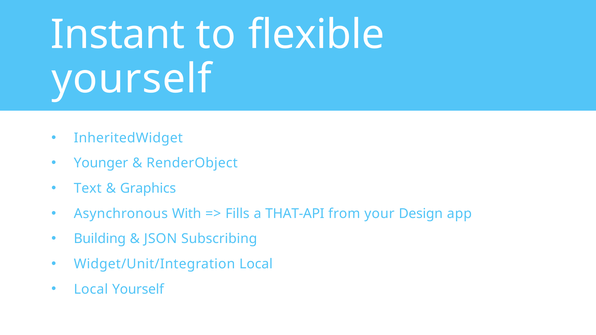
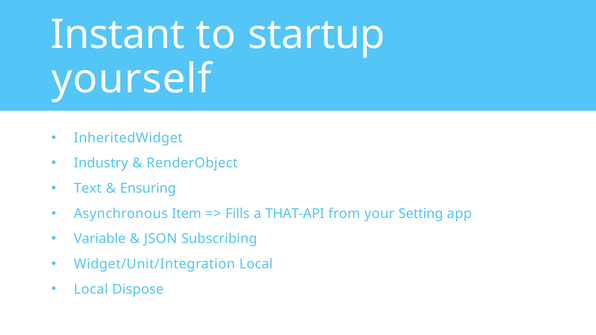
flexible: flexible -> startup (316, 35)
Younger: Younger -> Industry (101, 163)
Graphics: Graphics -> Ensuring (148, 189)
With: With -> Item (187, 214)
Design: Design -> Setting (421, 214)
Building: Building -> Variable (100, 239)
Local Yourself: Yourself -> Dispose (138, 289)
